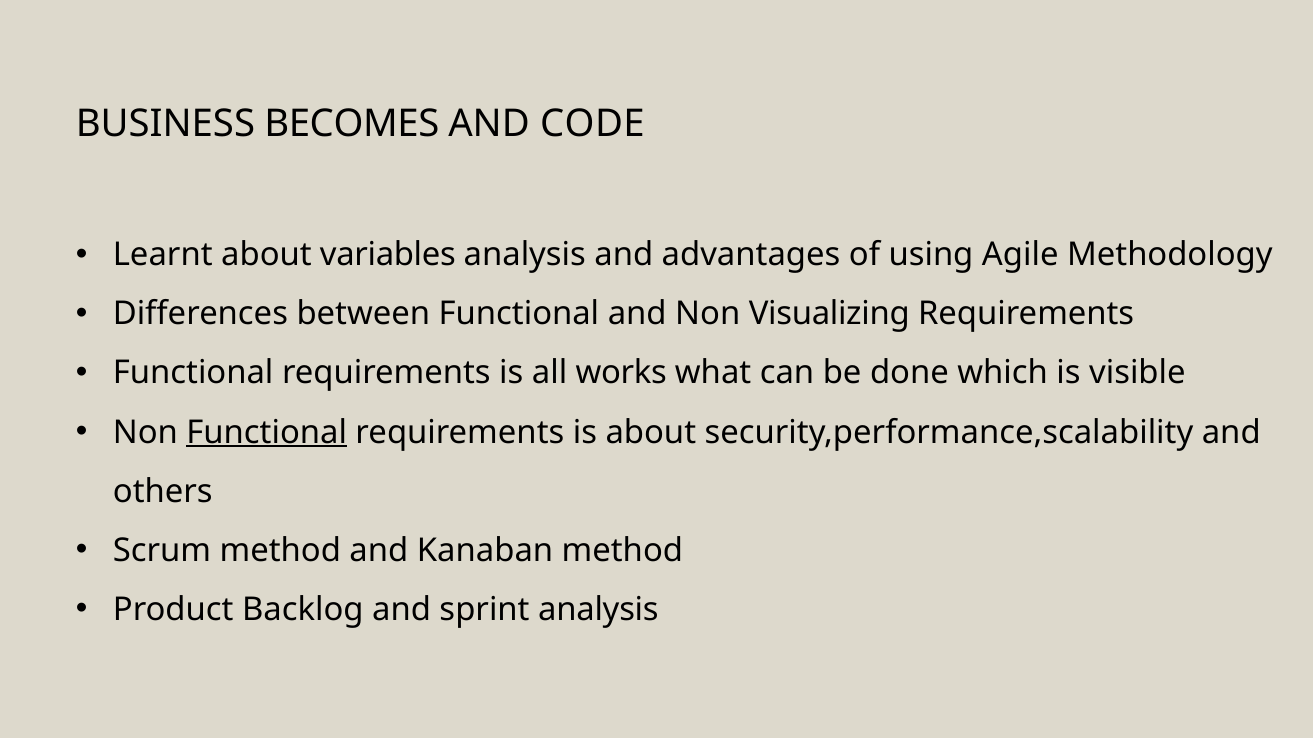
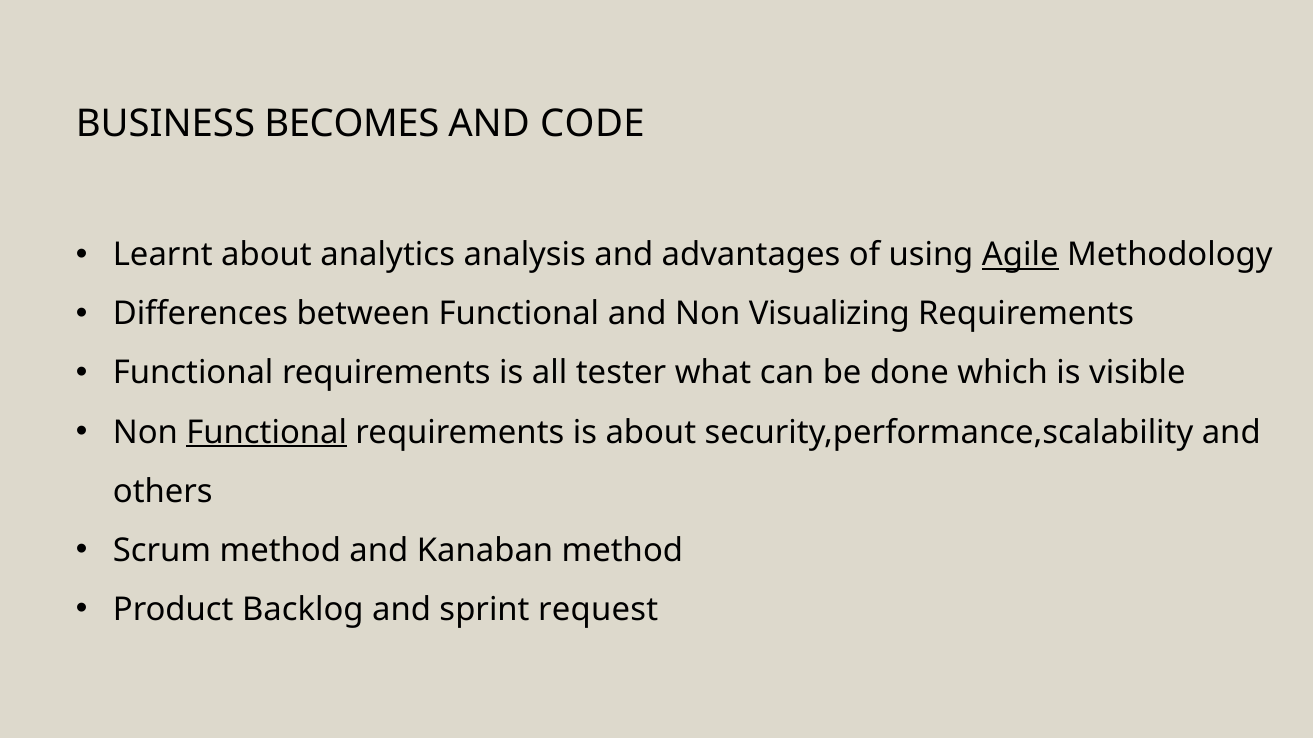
variables: variables -> analytics (388, 255)
Agile underline: none -> present (1020, 255)
works: works -> tester (621, 373)
sprint analysis: analysis -> request (598, 610)
